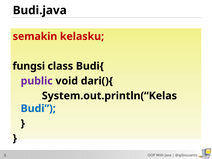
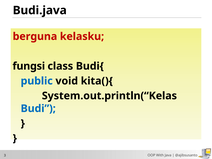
semakin: semakin -> berguna (35, 36)
public colour: purple -> blue (37, 81)
dari(){: dari(){ -> kita(){ (97, 81)
